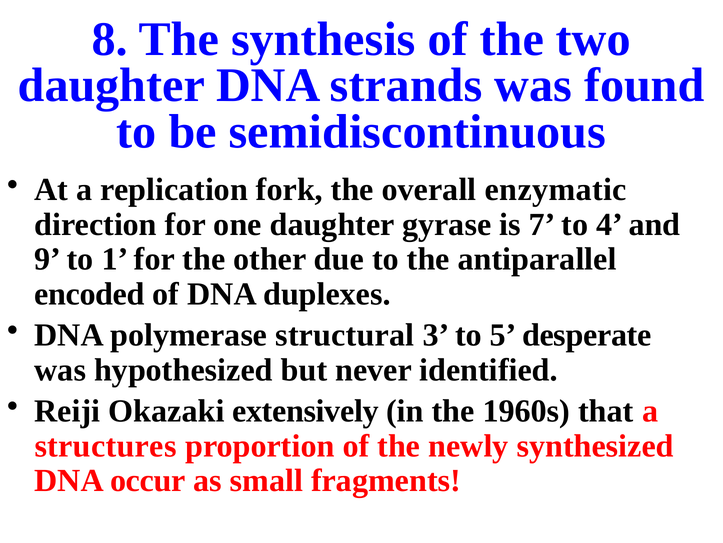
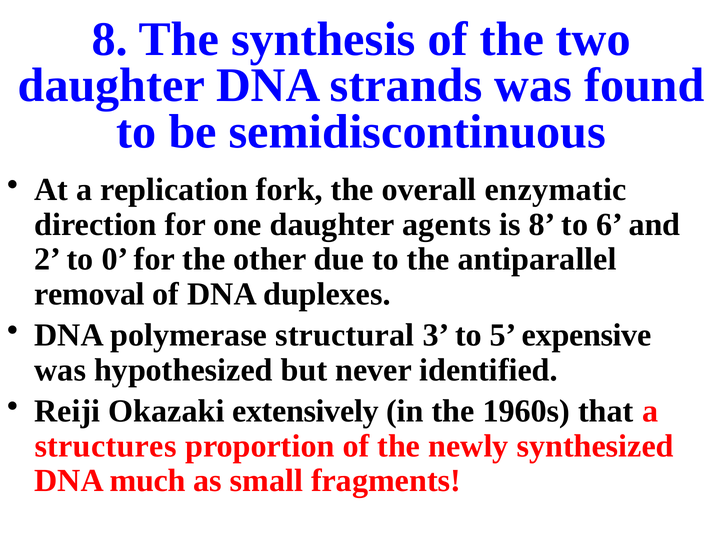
gyrase: gyrase -> agents (447, 224)
is 7: 7 -> 8 (542, 224)
4: 4 -> 6 (610, 224)
9: 9 -> 2 (48, 259)
1: 1 -> 0 (115, 259)
encoded: encoded -> removal (90, 294)
desperate: desperate -> expensive (587, 335)
occur: occur -> much (148, 480)
